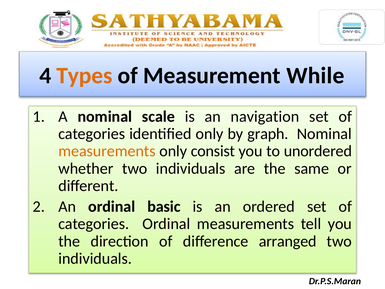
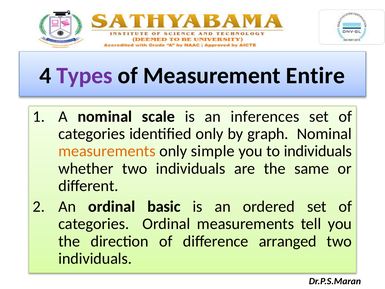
Types colour: orange -> purple (84, 75)
While: While -> Entire (315, 75)
navigation: navigation -> inferences (265, 116)
consist: consist -> simple (213, 151)
to unordered: unordered -> individuals (318, 151)
